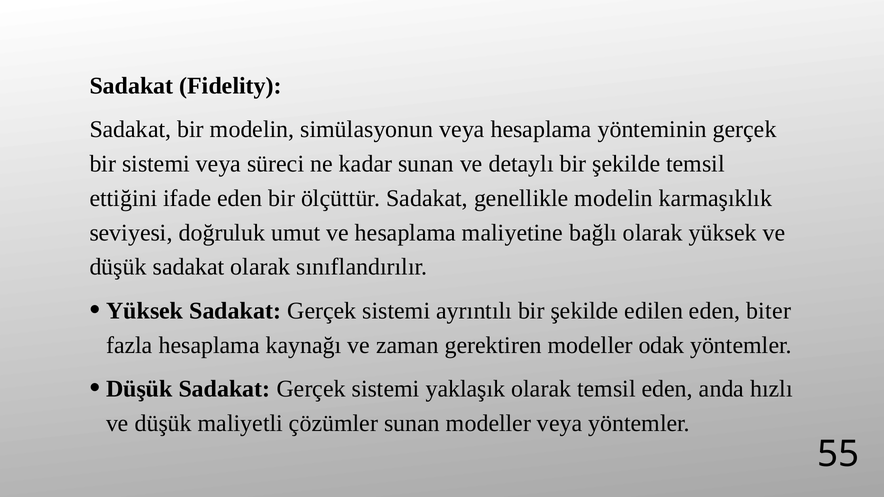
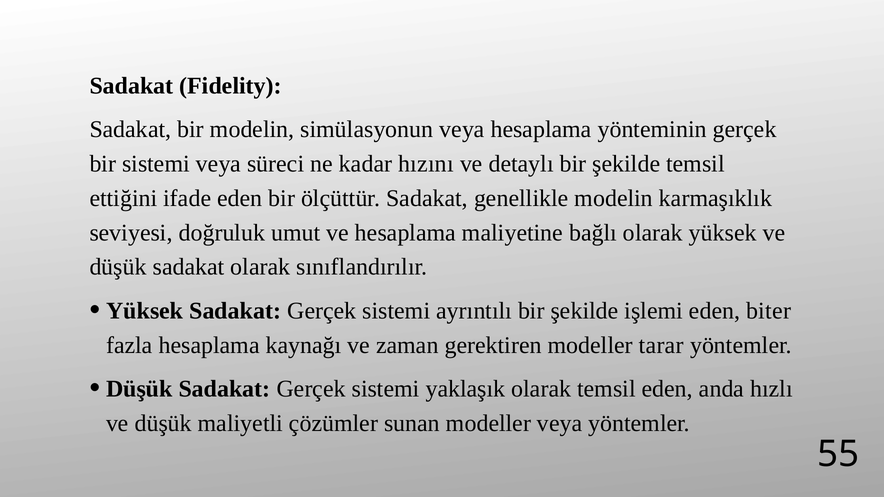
kadar sunan: sunan -> hızını (426, 164)
edilen: edilen -> işlemi (654, 311)
odak: odak -> tarar (661, 345)
